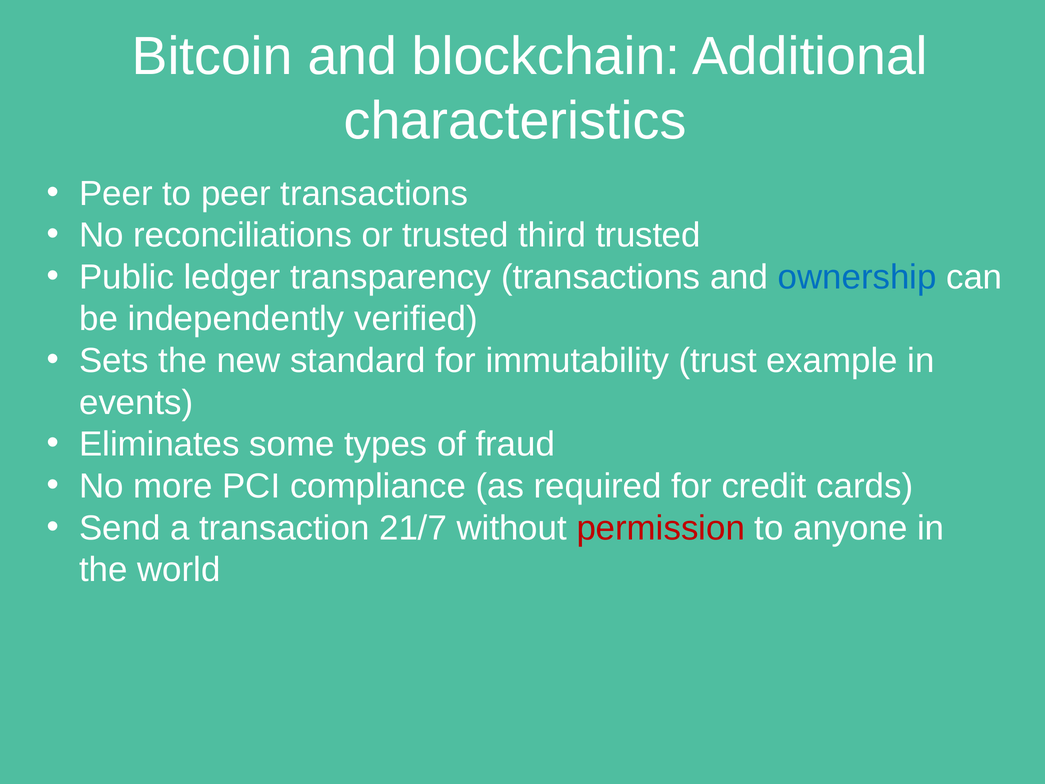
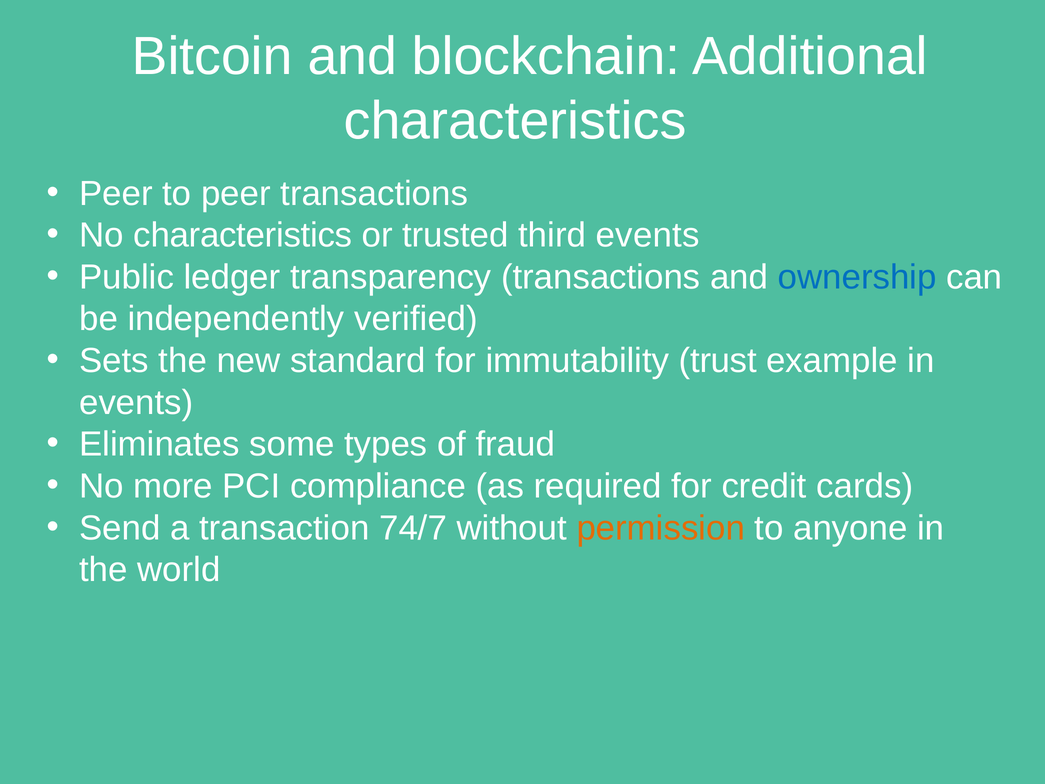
No reconciliations: reconciliations -> characteristics (243, 235)
third trusted: trusted -> events (648, 235)
21/7: 21/7 -> 74/7 (413, 528)
permission colour: red -> orange (661, 528)
